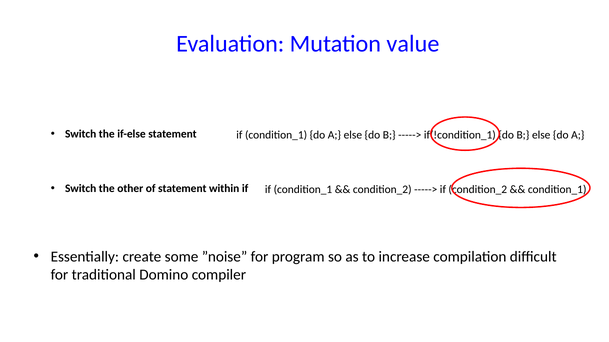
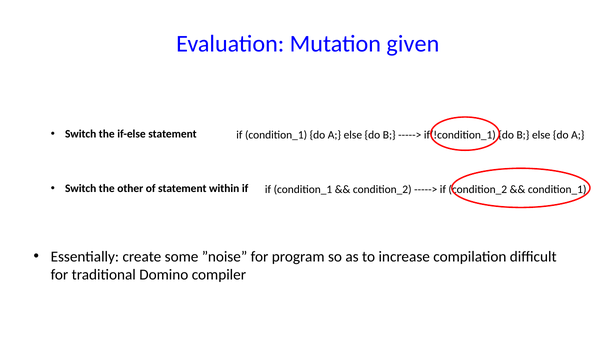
value: value -> given (413, 44)
